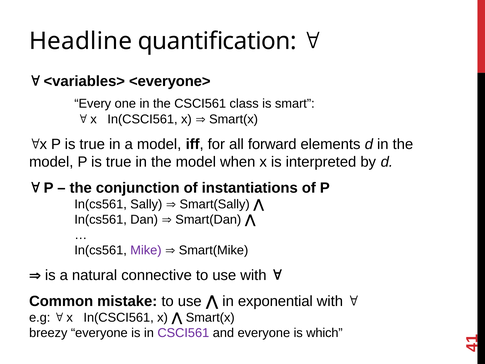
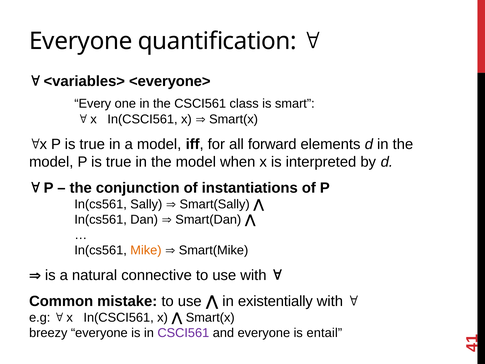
Headline: Headline -> Everyone (81, 41)
Mike colour: purple -> orange (146, 250)
exponential: exponential -> existentially (275, 301)
which: which -> entail (324, 333)
